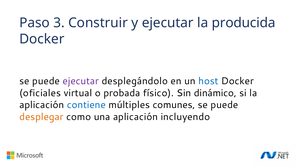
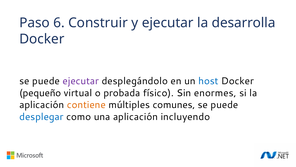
3: 3 -> 6 (59, 23)
producida: producida -> desarrolla (244, 23)
oficiales: oficiales -> pequeño (40, 93)
dinámico: dinámico -> enormes (215, 93)
contiene colour: blue -> orange (86, 105)
desplegar colour: orange -> blue (41, 116)
